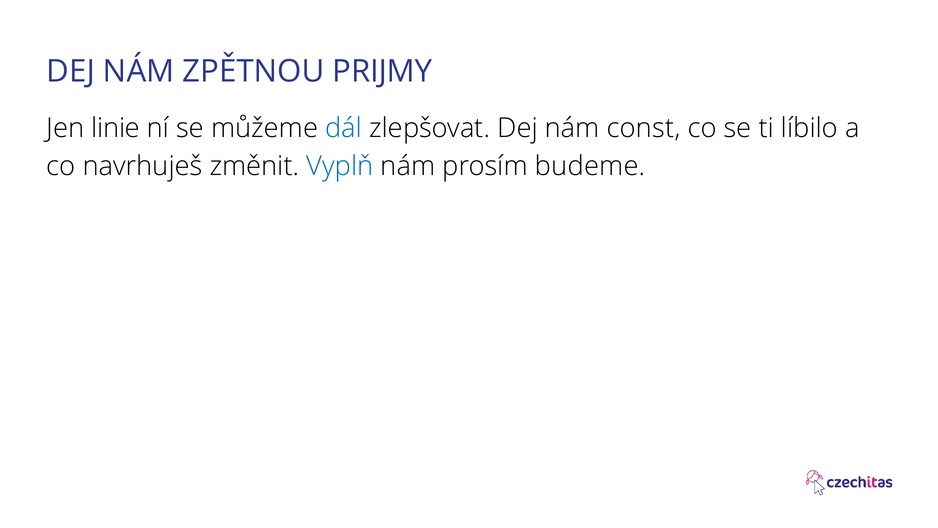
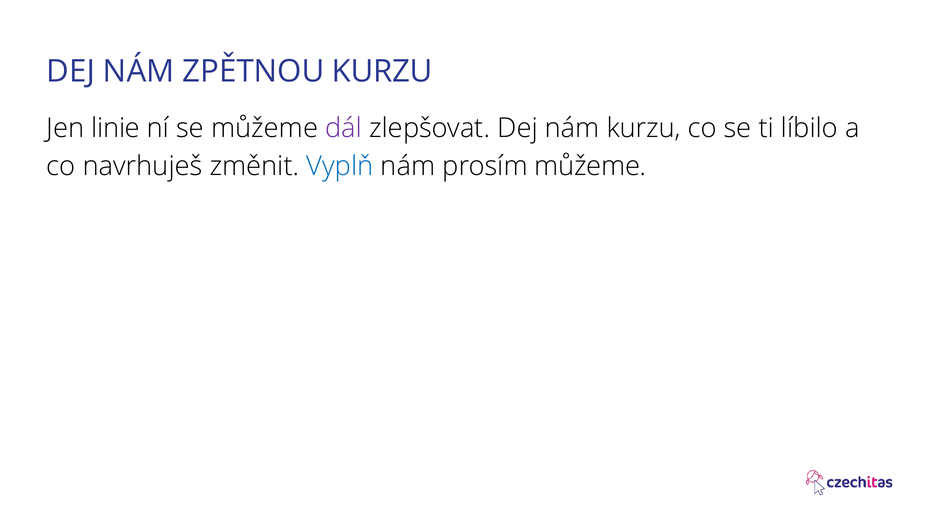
ZPĚTNOU PRIJMY: PRIJMY -> KURZU (382, 72)
dál colour: blue -> purple (344, 128)
nám const: const -> kurzu (644, 128)
prosím budeme: budeme -> můžeme (590, 166)
